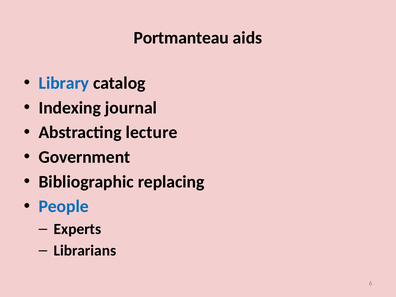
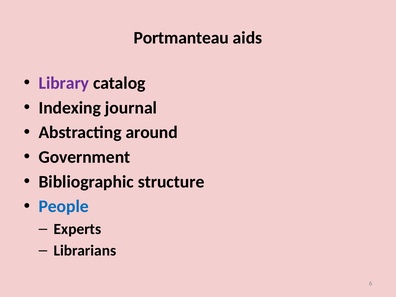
Library colour: blue -> purple (64, 83)
lecture: lecture -> around (152, 132)
replacing: replacing -> structure (171, 182)
